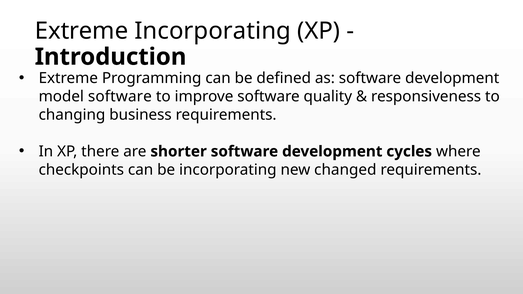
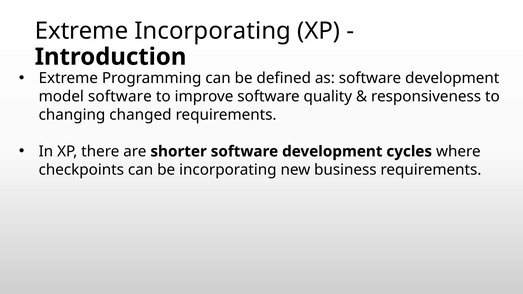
business: business -> changed (140, 115)
changed: changed -> business (345, 170)
